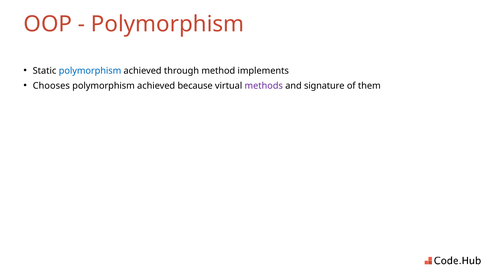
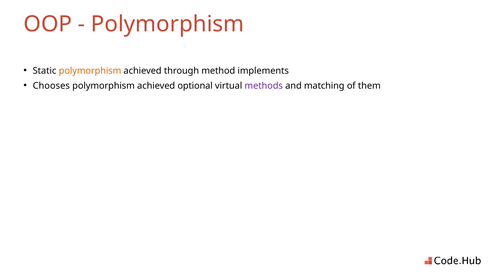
polymorphism colour: blue -> orange (90, 71)
because: because -> optional (195, 86)
signature: signature -> matching (324, 86)
